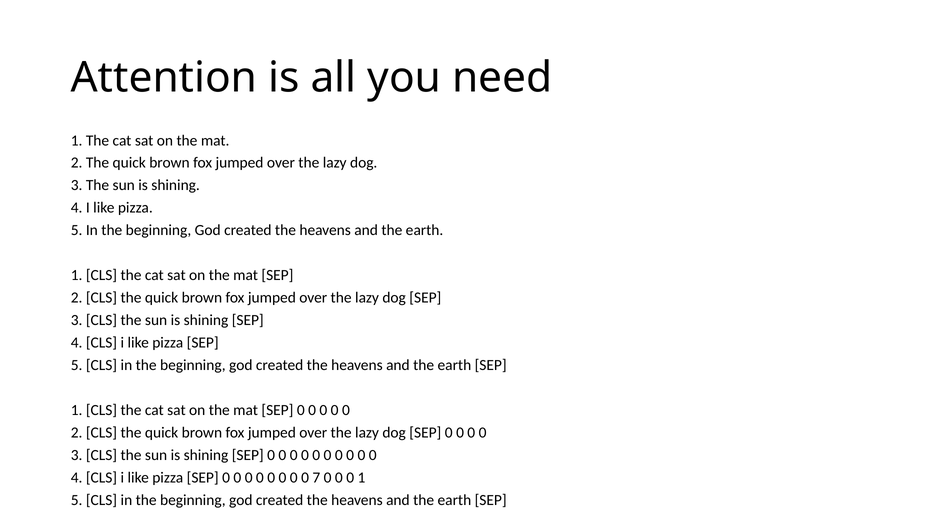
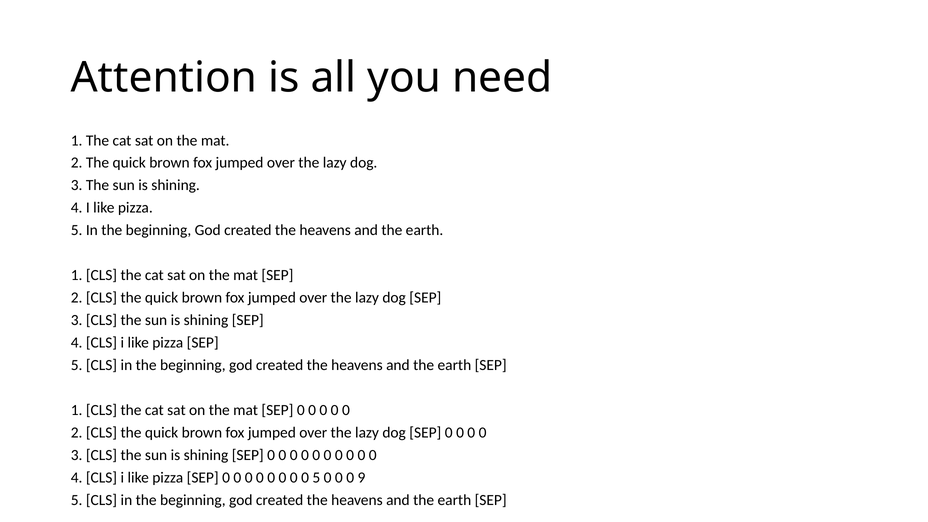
0 7: 7 -> 5 (316, 478)
0 1: 1 -> 9 (361, 478)
